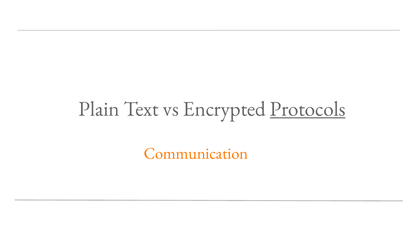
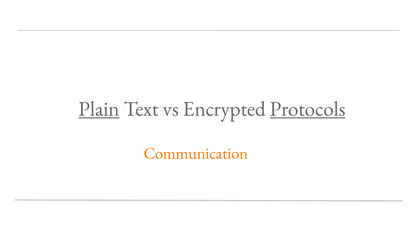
Plain underline: none -> present (99, 109)
